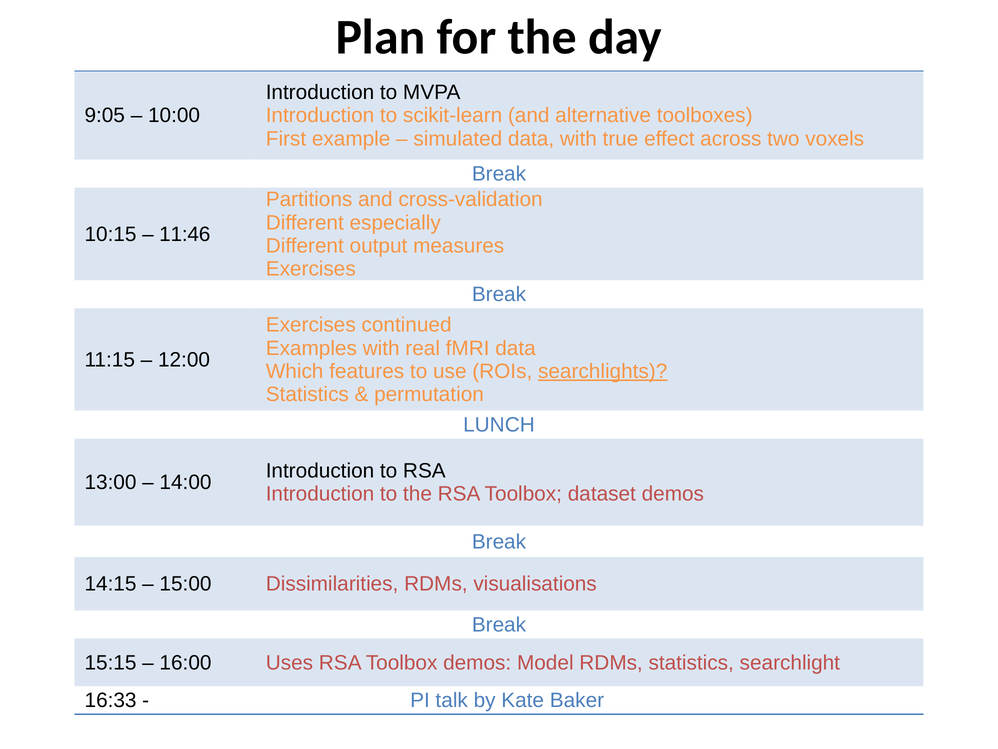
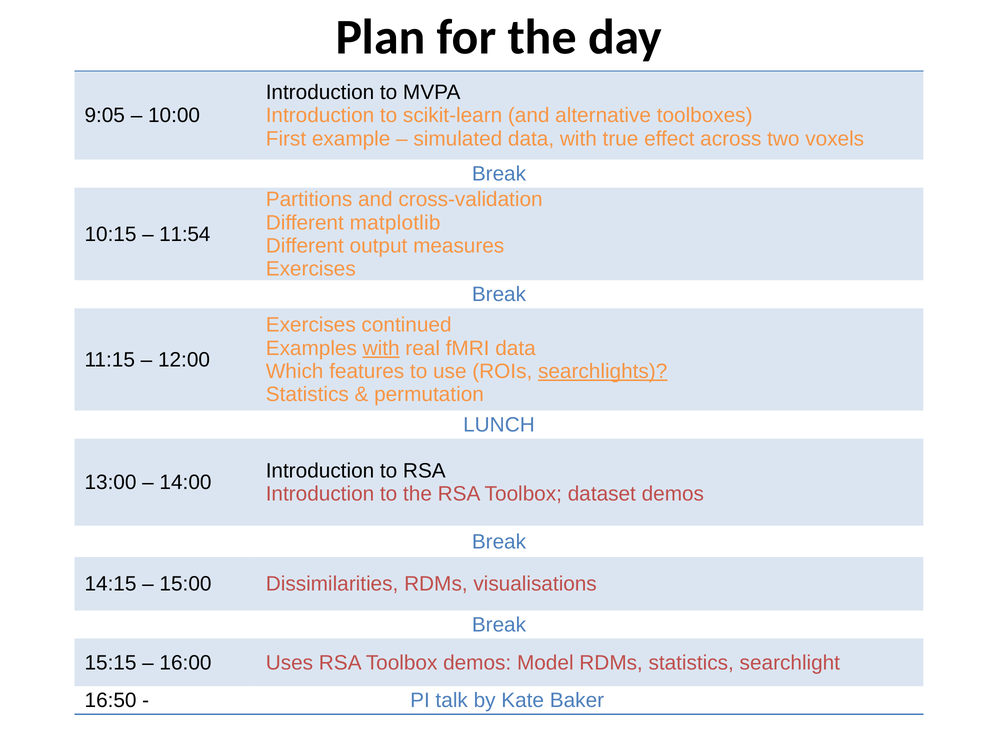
especially: especially -> matplotlib (395, 223)
11:46: 11:46 -> 11:54 (185, 234)
with underline: none -> present (381, 348)
16:33: 16:33 -> 16:50 (111, 700)
